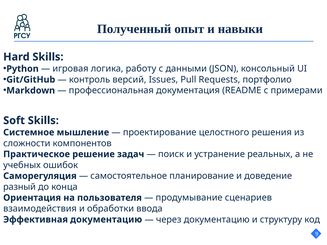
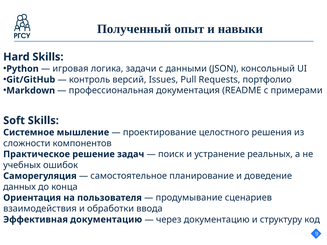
работу: работу -> задачи (141, 69)
разный: разный -> данных (19, 187)
